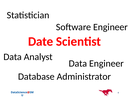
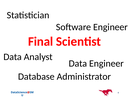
Date: Date -> Final (41, 41)
